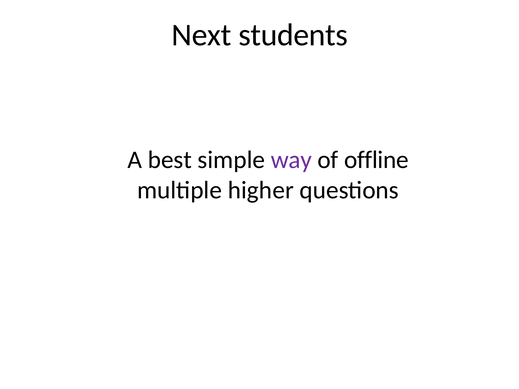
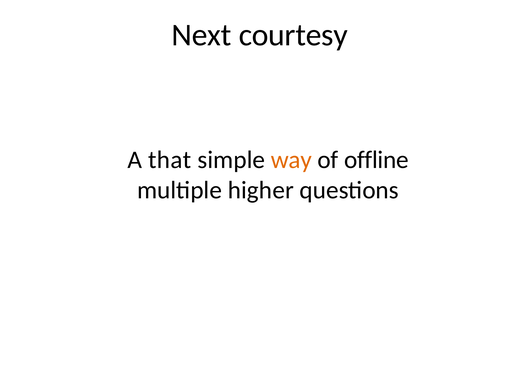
students: students -> courtesy (293, 35)
best: best -> that (170, 160)
way colour: purple -> orange (291, 160)
